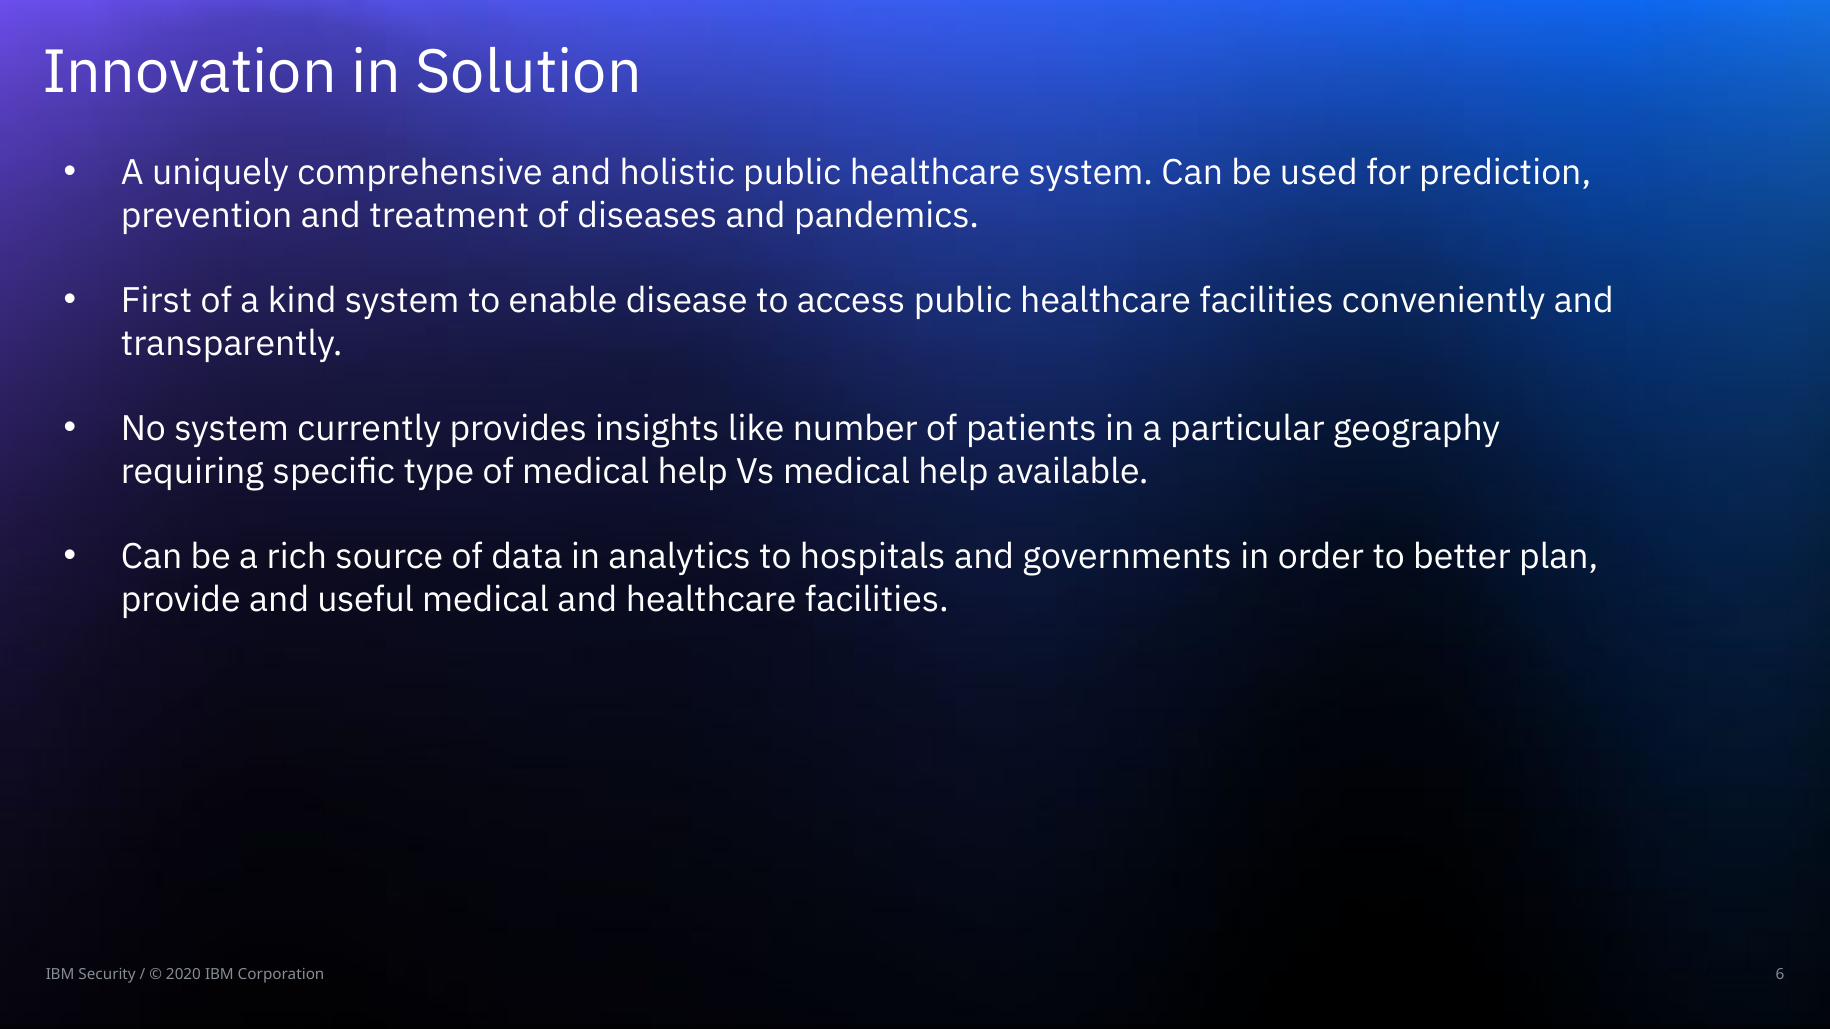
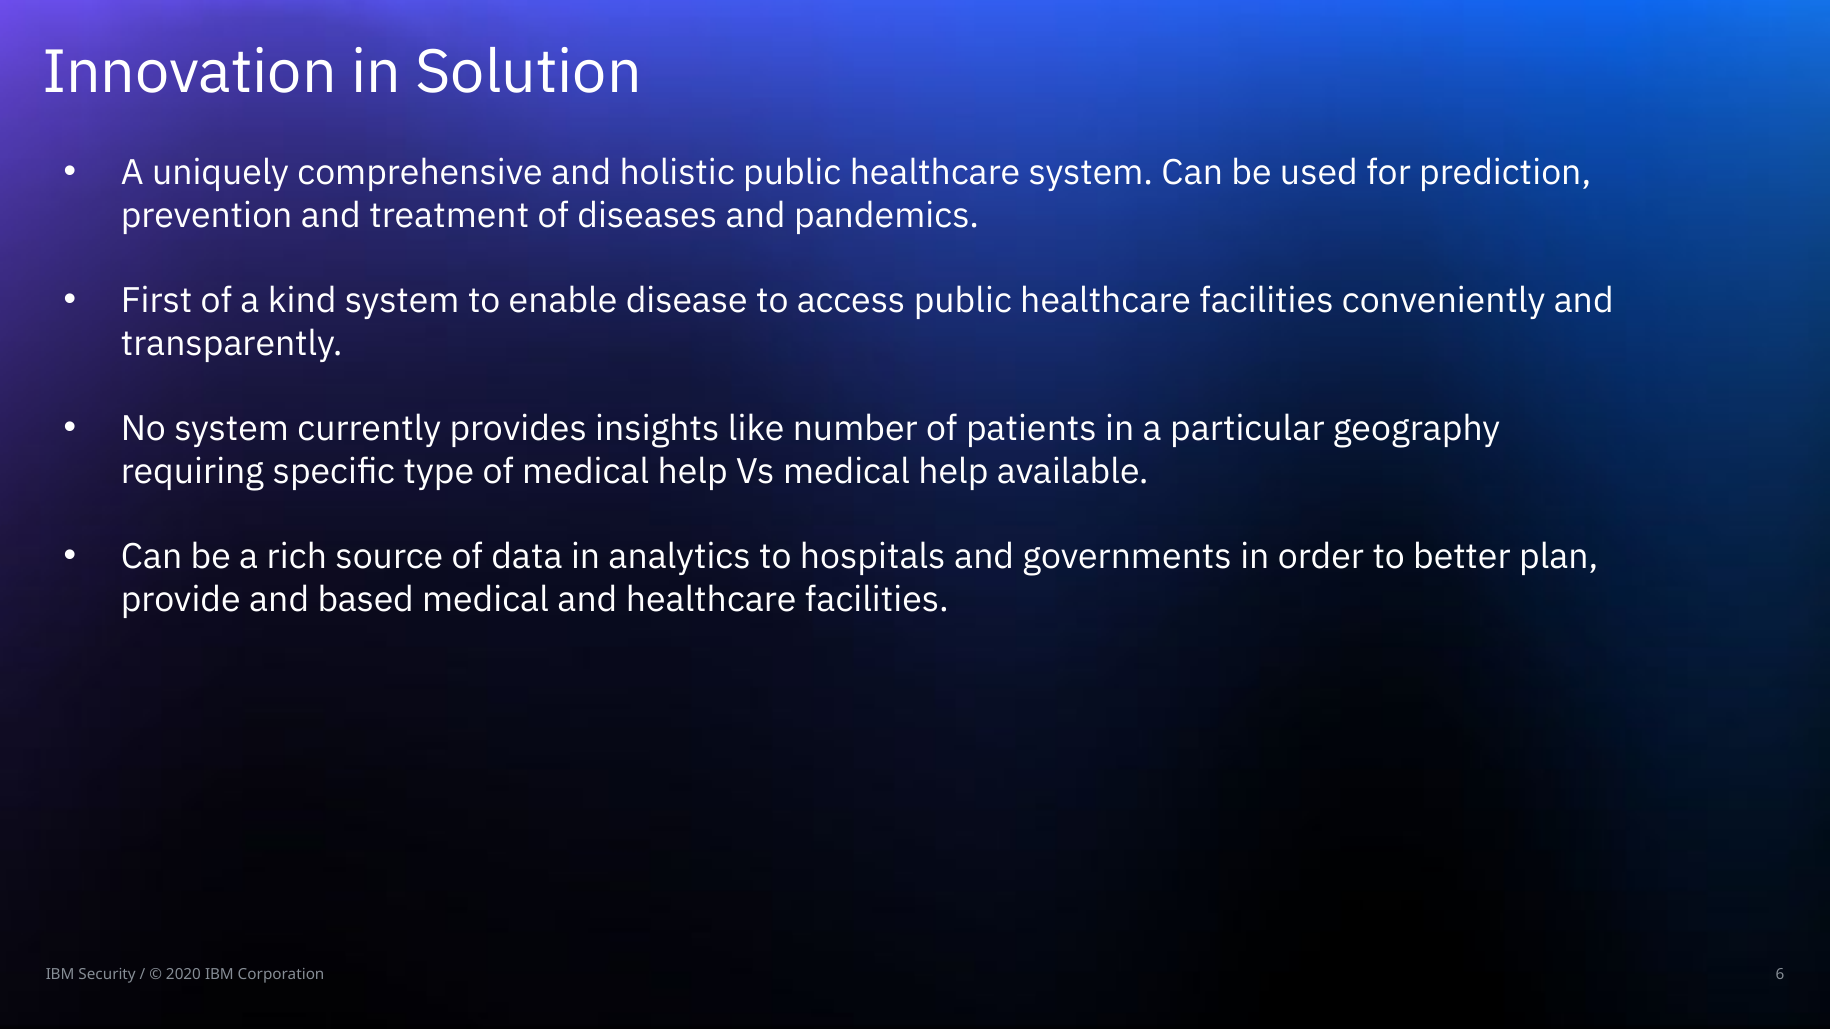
useful: useful -> based (366, 600)
